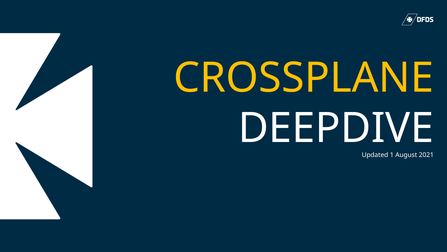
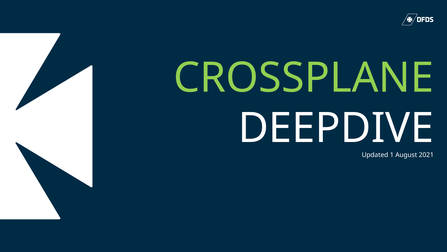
CROSSPLANE colour: yellow -> light green (304, 78)
